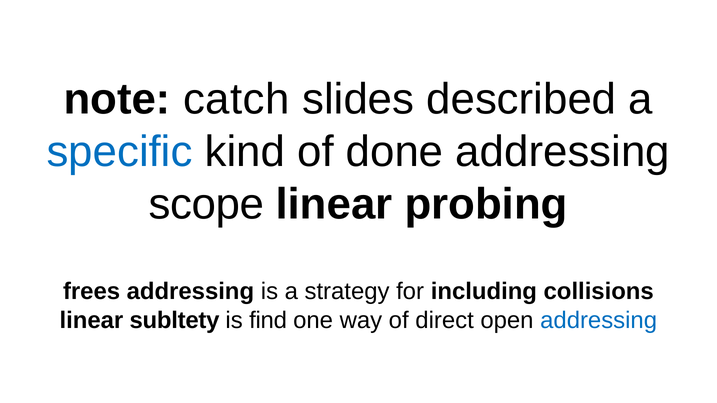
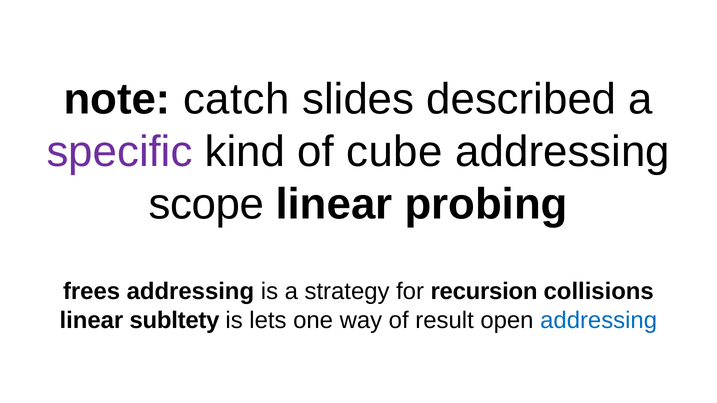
specific colour: blue -> purple (120, 152)
done: done -> cube (394, 152)
including: including -> recursion (484, 292)
find: find -> lets (268, 320)
direct: direct -> result (445, 320)
